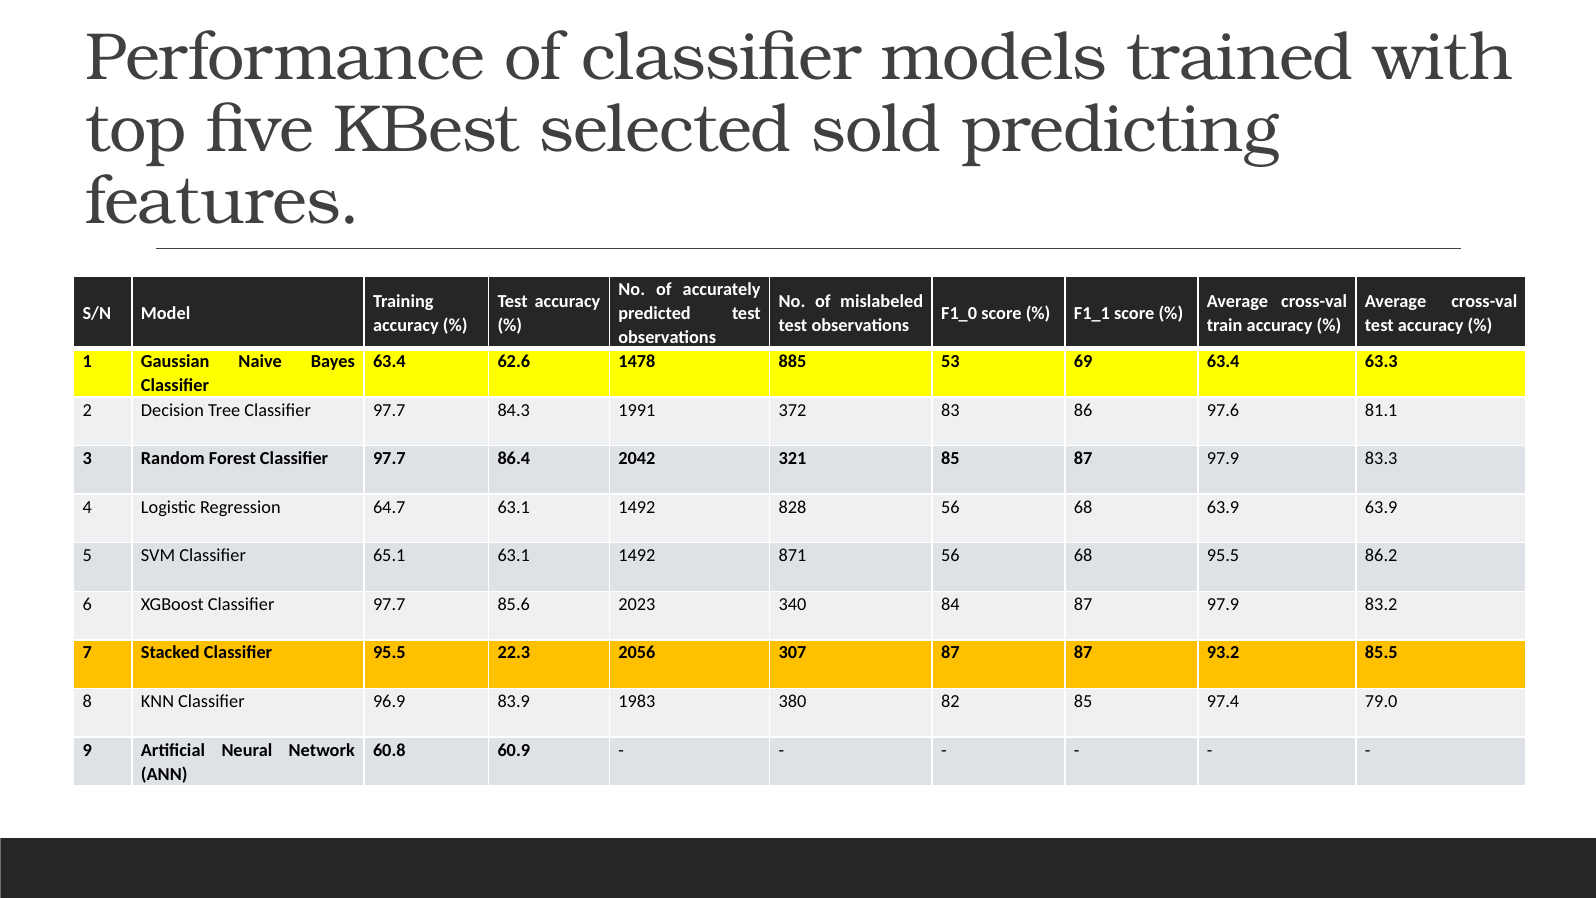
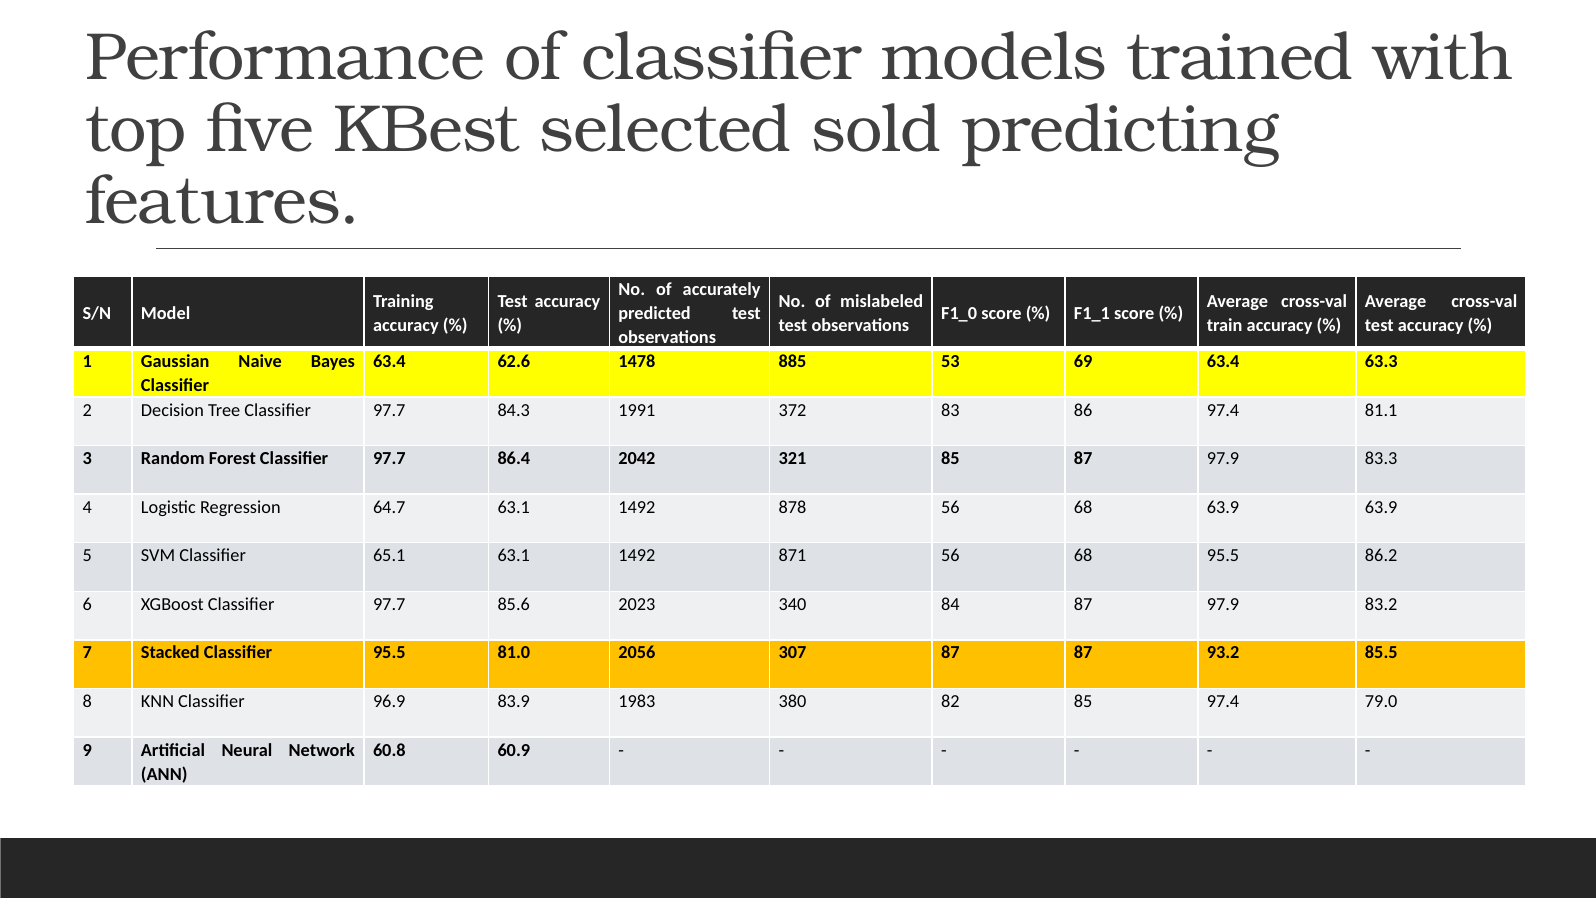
86 97.6: 97.6 -> 97.4 (1223, 410)
828: 828 -> 878 (793, 507)
22.3: 22.3 -> 81.0 (514, 653)
